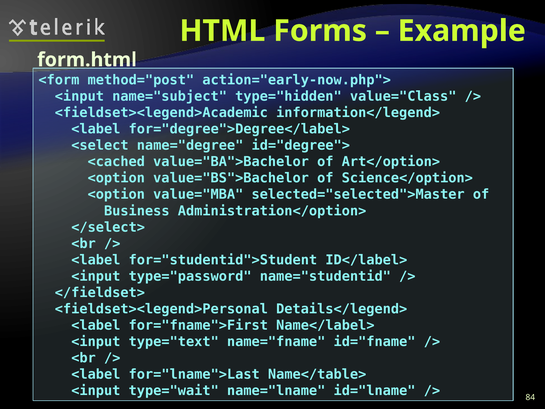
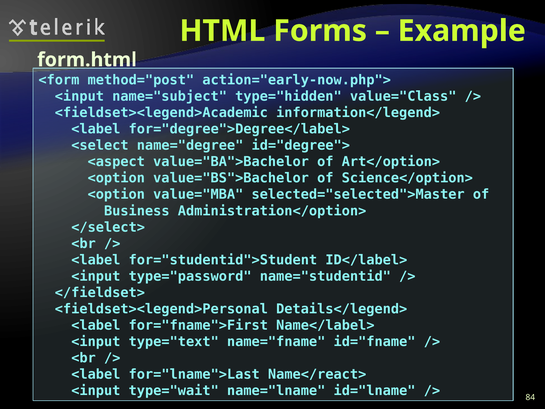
<cached: <cached -> <aspect (116, 162)
Name</table>: Name</table> -> Name</react> (317, 374)
